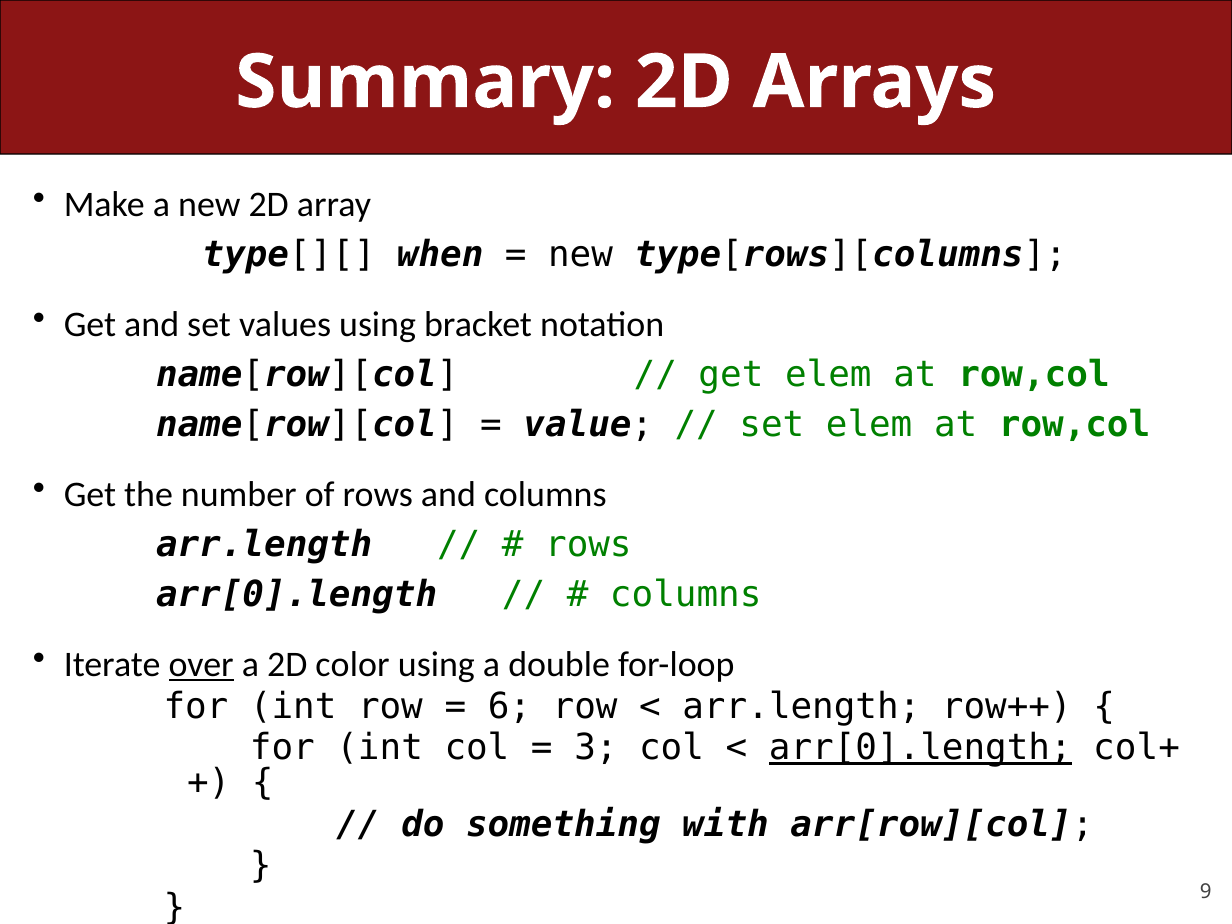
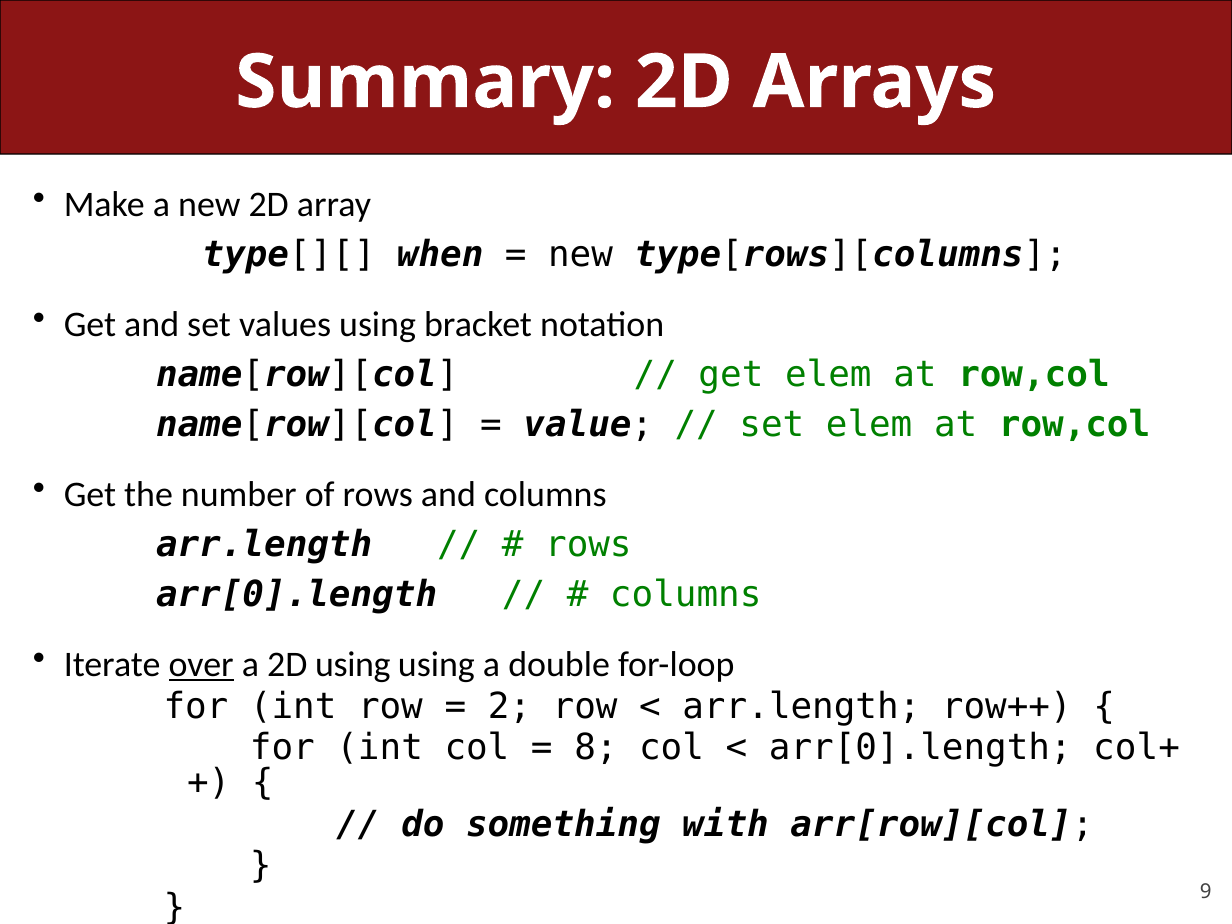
2D color: color -> using (353, 664)
6: 6 -> 2 (509, 706)
3: 3 -> 8 (596, 748)
arr[0].length underline: present -> none (920, 748)
